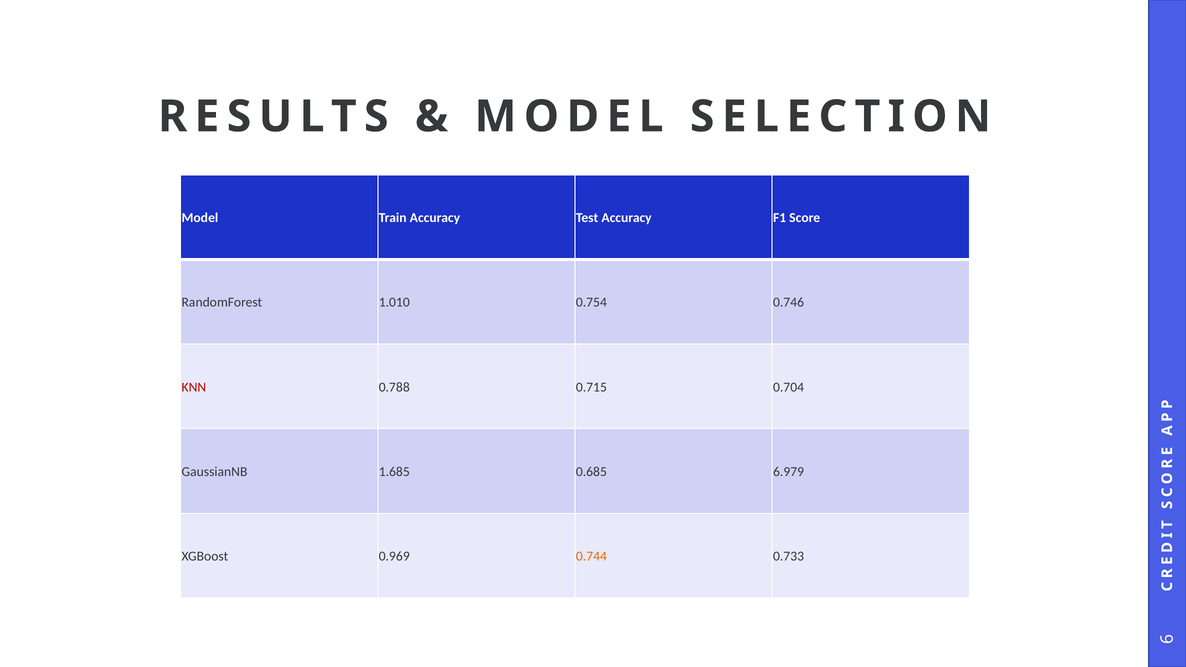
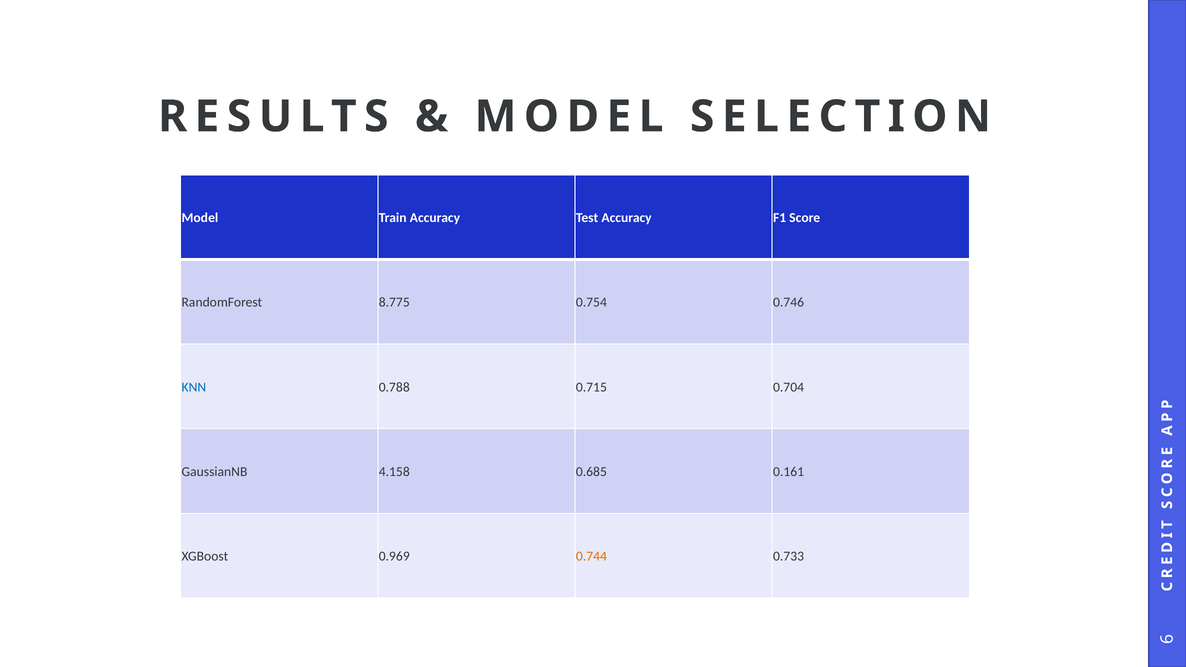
1.010: 1.010 -> 8.775 (394, 303)
KNN colour: red -> blue (194, 387)
1.685: 1.685 -> 4.158 (394, 472)
6.979: 6.979 -> 0.161 (789, 472)
